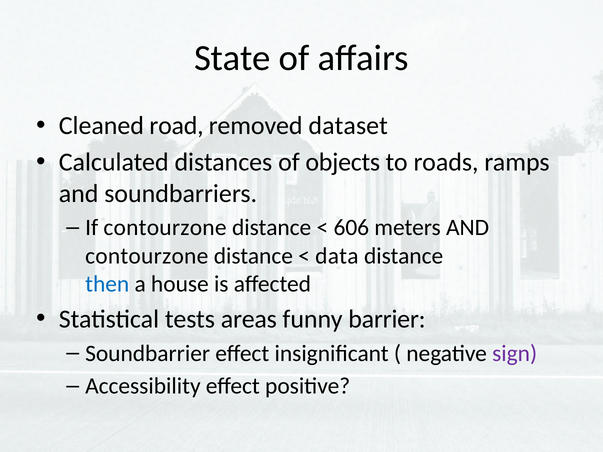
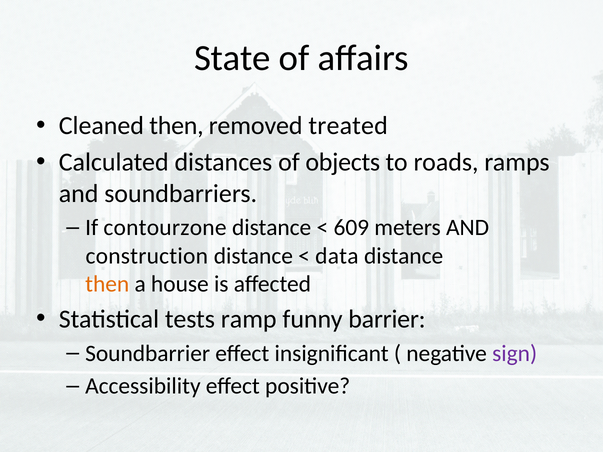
Cleaned road: road -> then (176, 126)
dataset: dataset -> treated (348, 126)
606: 606 -> 609 (351, 228)
contourzone: contourzone -> construction (147, 256)
then colour: blue -> orange (107, 284)
areas: areas -> ramp (249, 319)
